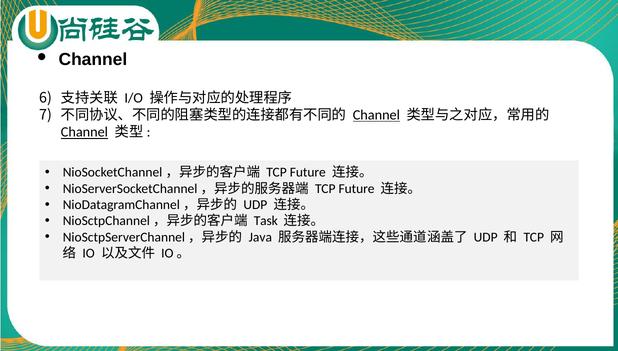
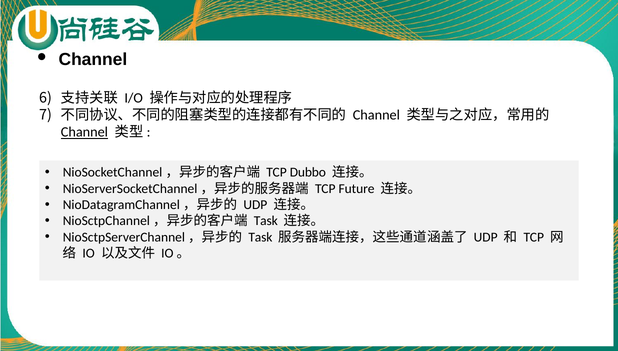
Channel underline: present -> none (376, 115)
Future: Future -> Dubbo (308, 172)
Java: Java -> Task (260, 237)
